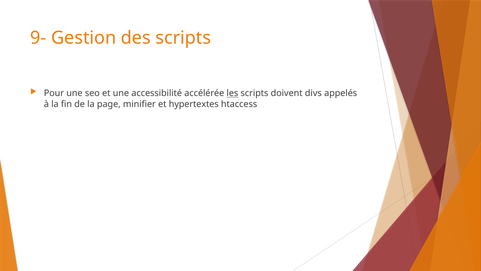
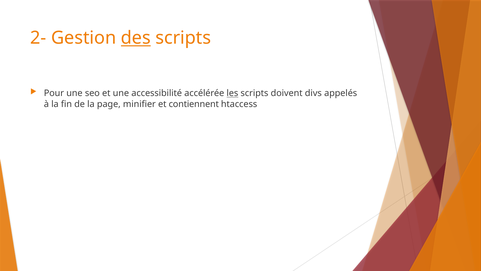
9-: 9- -> 2- (38, 38)
des underline: none -> present (136, 38)
hypertextes: hypertextes -> contiennent (194, 104)
